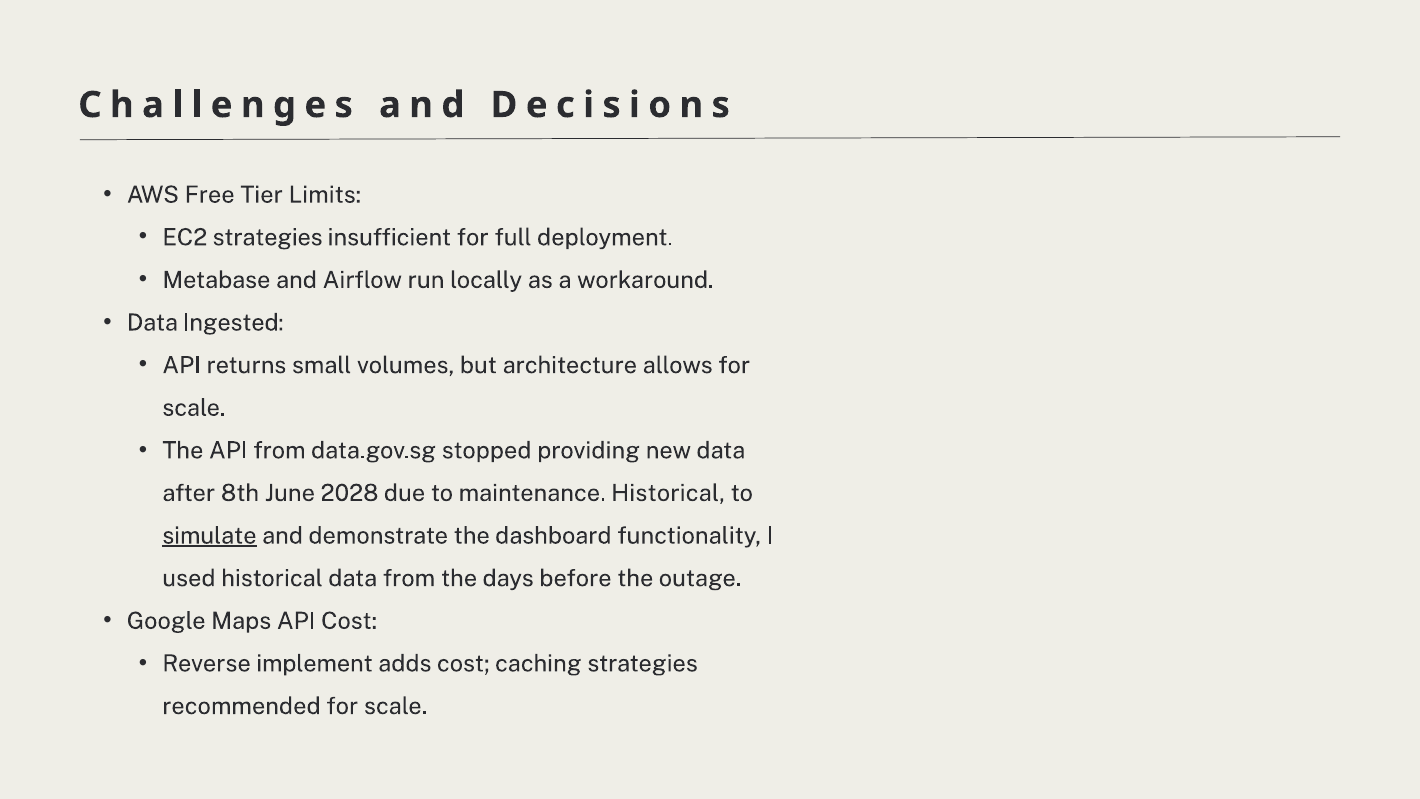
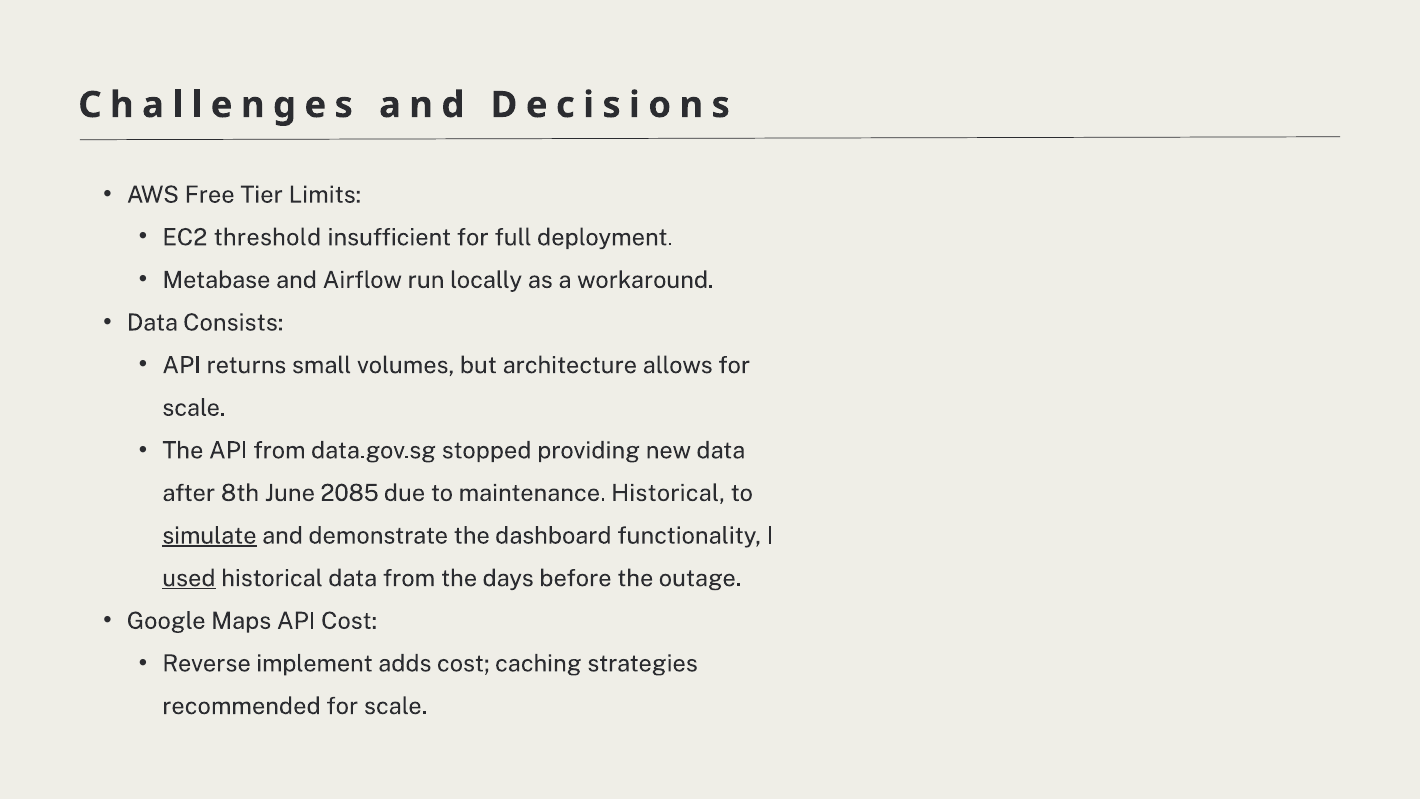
EC2 strategies: strategies -> threshold (267, 237)
Ingested: Ingested -> Consists (233, 323)
2028: 2028 -> 2085 (350, 493)
used underline: none -> present (189, 578)
